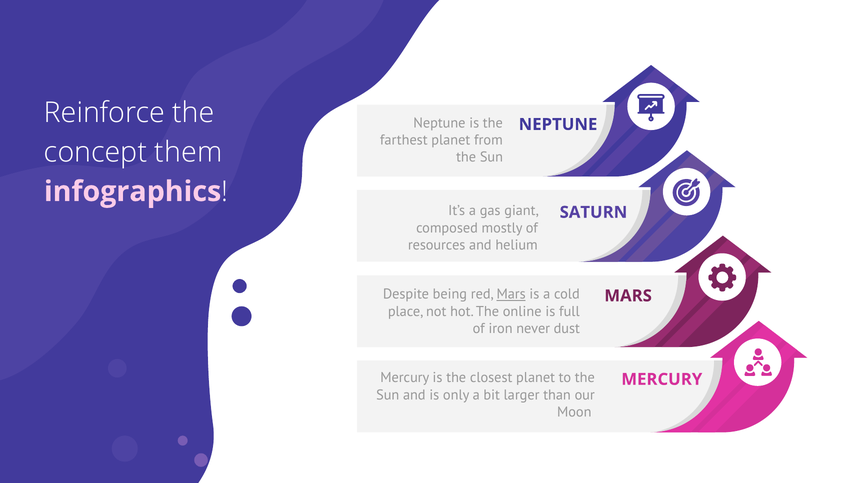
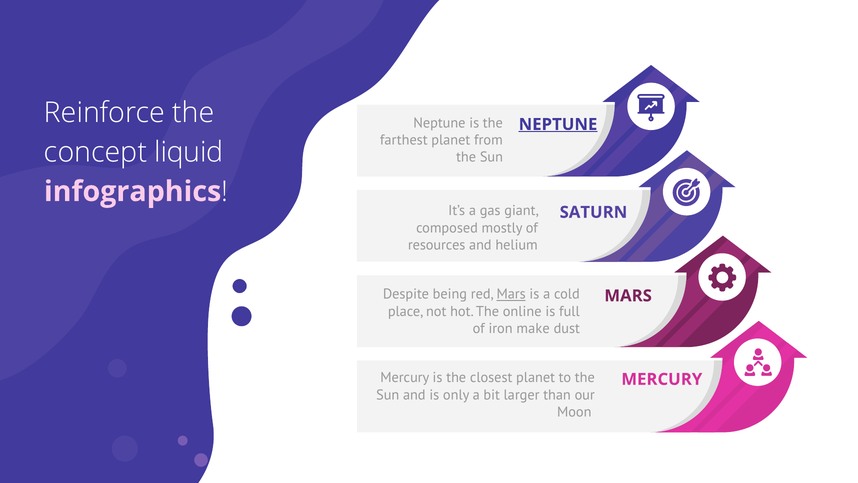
NEPTUNE underline: none -> present (558, 124)
them: them -> liquid (189, 152)
never: never -> make (533, 328)
